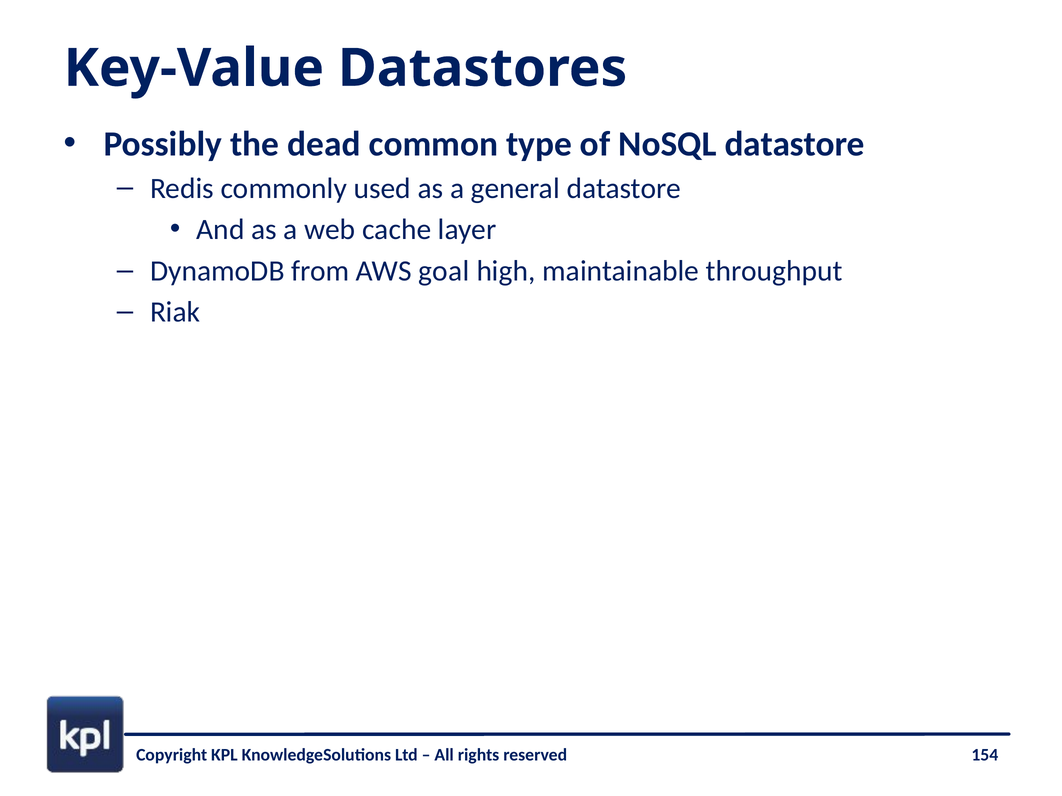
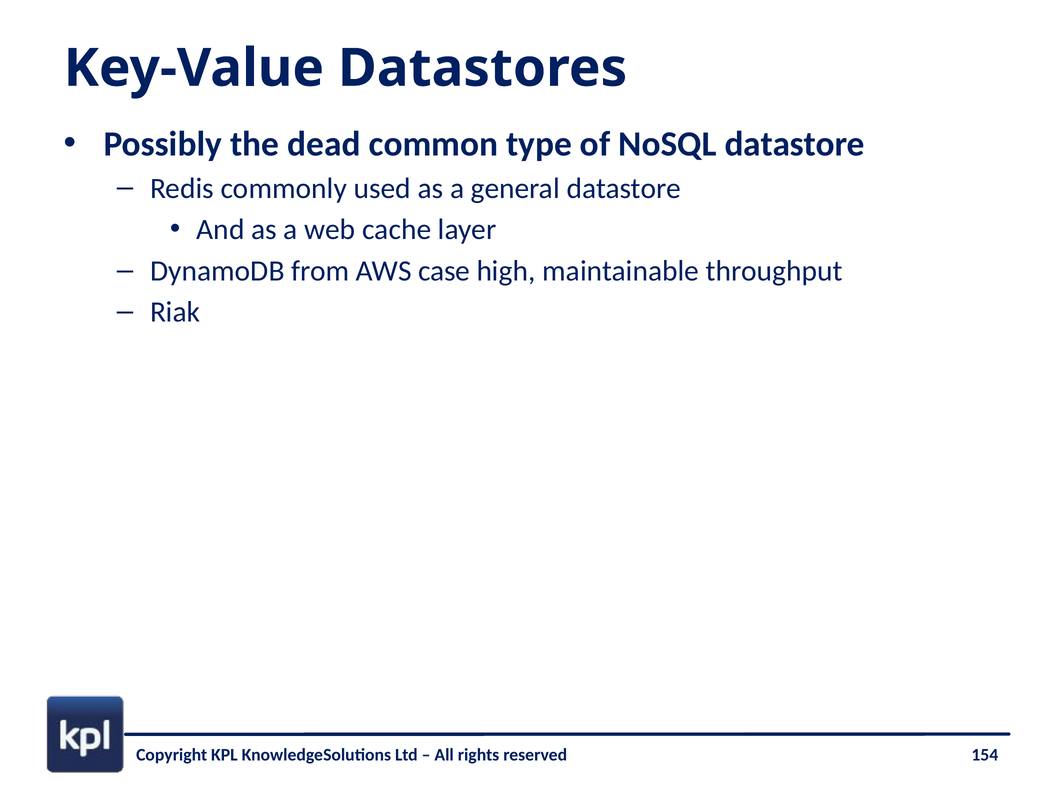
goal: goal -> case (444, 271)
